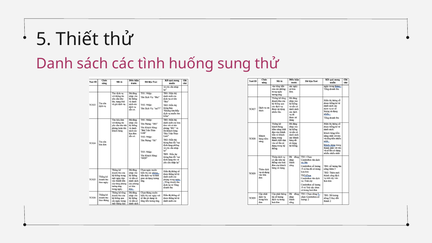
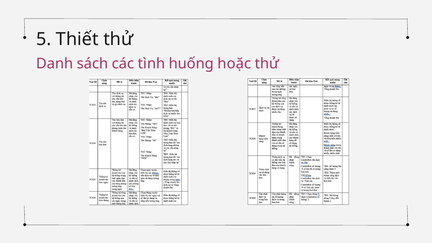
sung: sung -> hoặc (234, 64)
